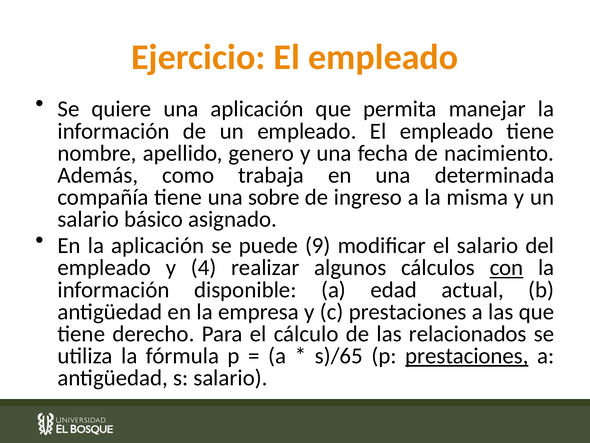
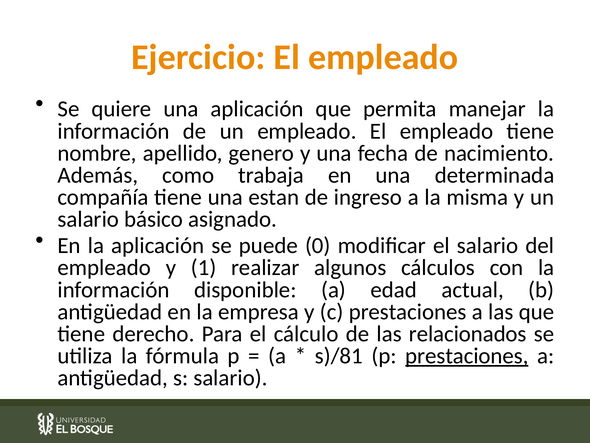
sobre: sobre -> estan (274, 197)
9: 9 -> 0 (318, 245)
4: 4 -> 1 (204, 267)
con underline: present -> none (507, 267)
s)/65: s)/65 -> s)/81 (339, 356)
